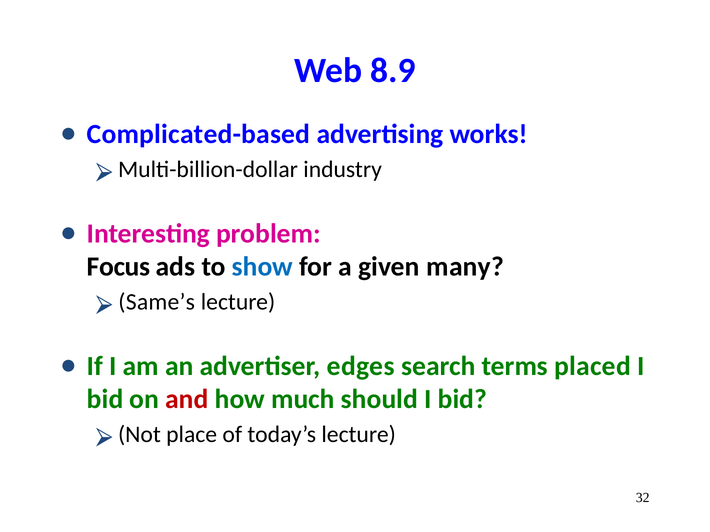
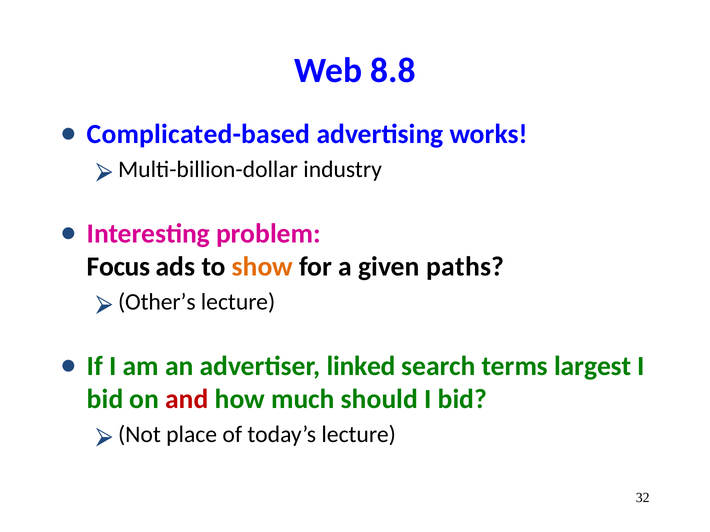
8.9: 8.9 -> 8.8 (393, 71)
show colour: blue -> orange (262, 267)
many: many -> paths (465, 267)
Same’s: Same’s -> Other’s (157, 302)
edges: edges -> linked (361, 366)
placed: placed -> largest (593, 366)
